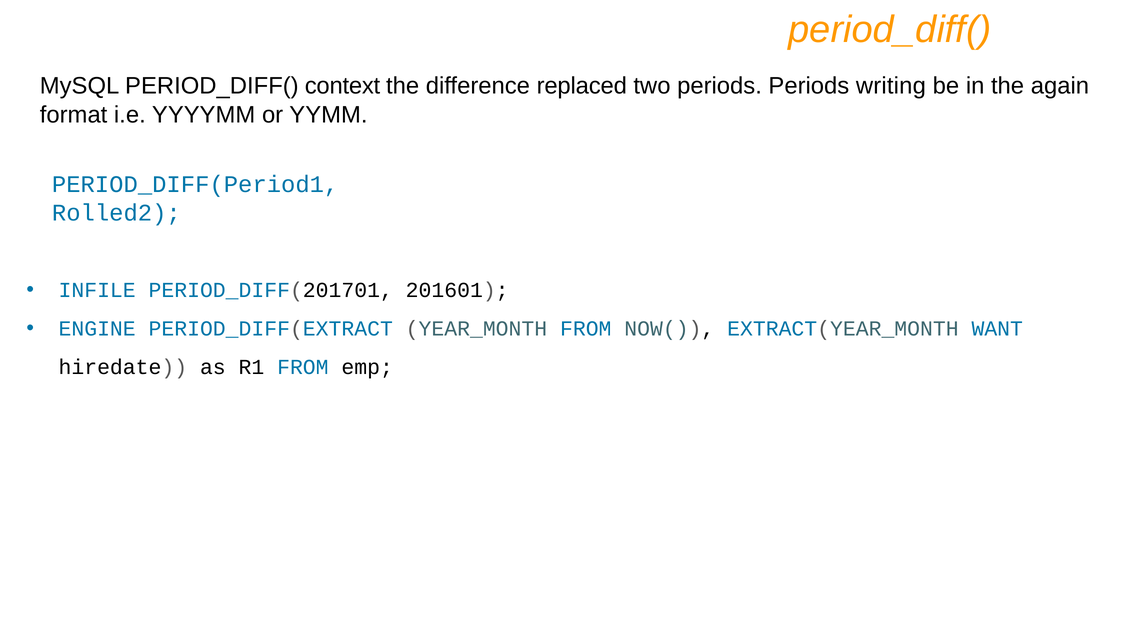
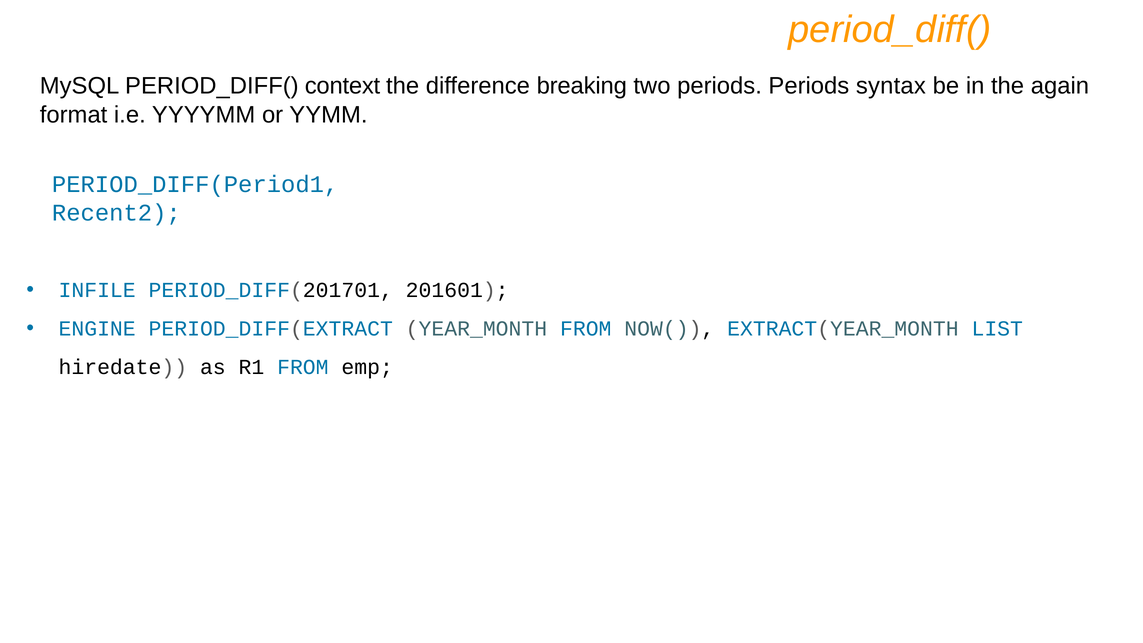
replaced: replaced -> breaking (582, 86)
writing: writing -> syntax (891, 86)
Rolled2: Rolled2 -> Recent2 (116, 213)
WANT: WANT -> LIST (997, 329)
